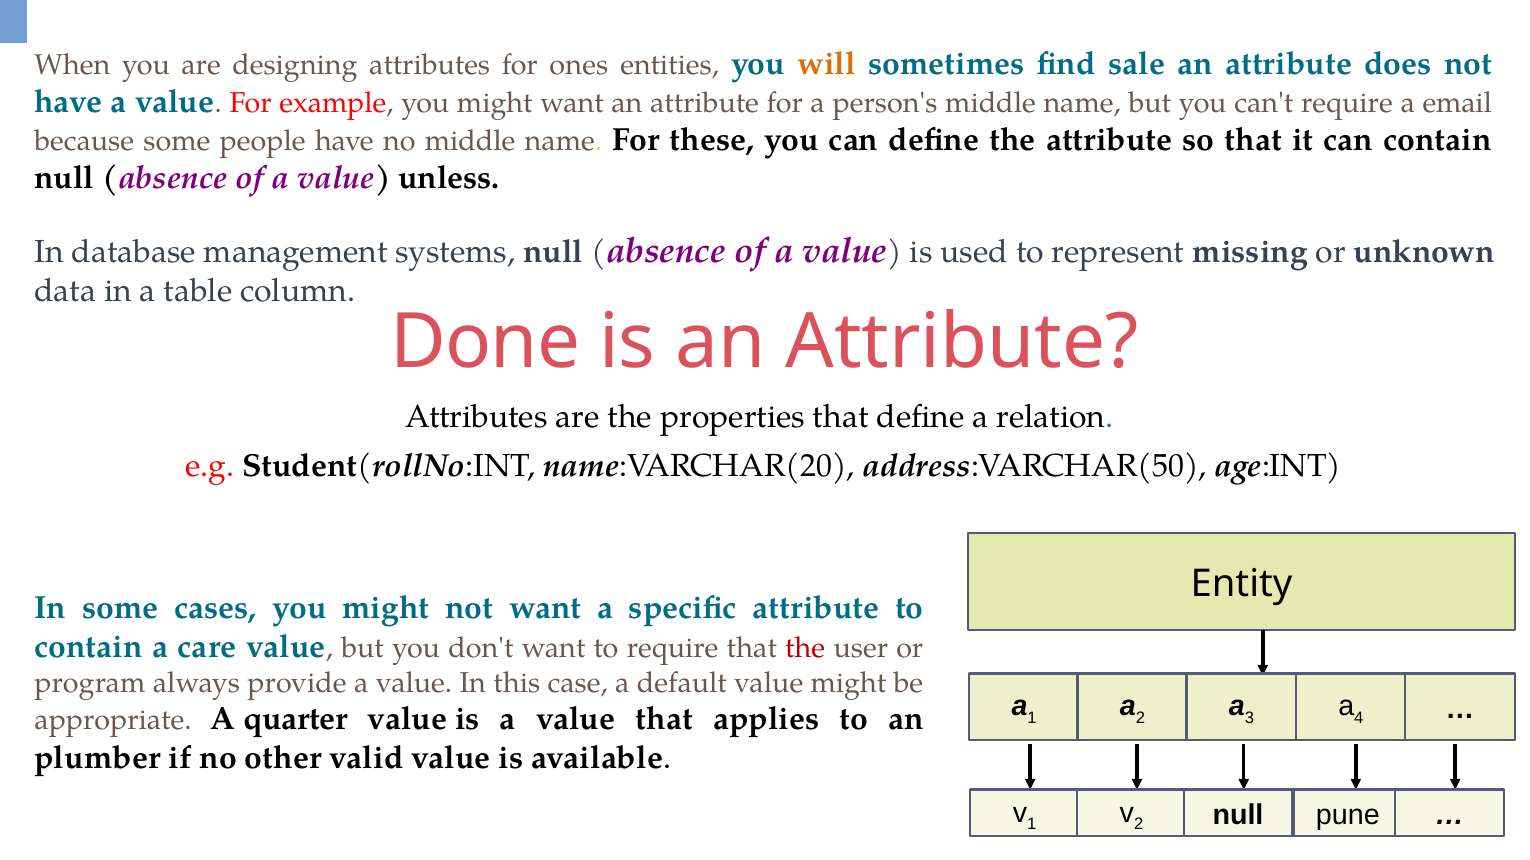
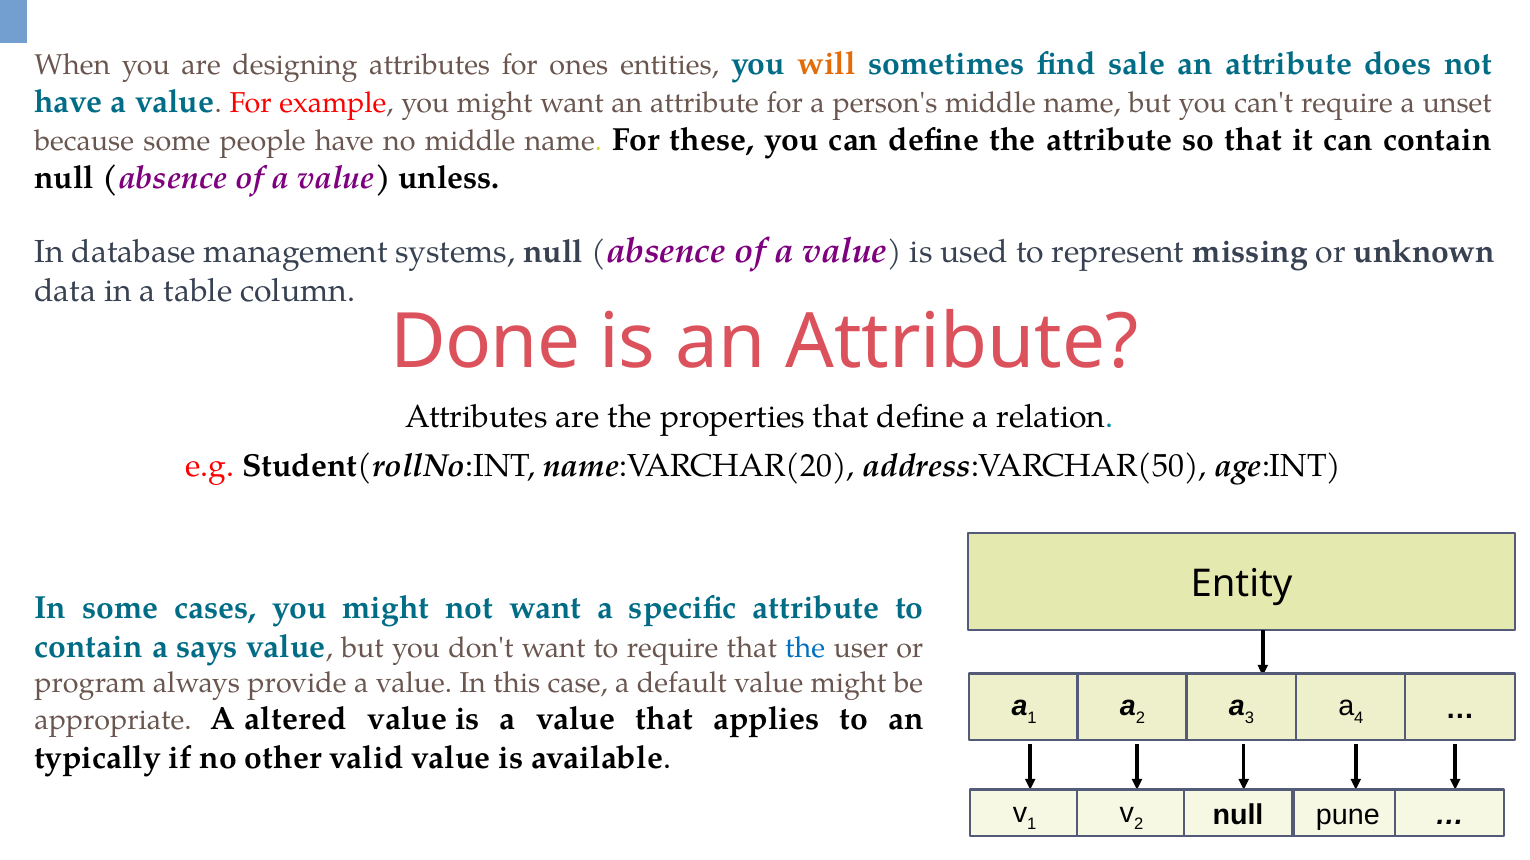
email: email -> unset (1457, 103)
care: care -> says (207, 647)
the colour: red -> blue (805, 648)
quarter: quarter -> altered (295, 720)
plumber: plumber -> typically (98, 758)
